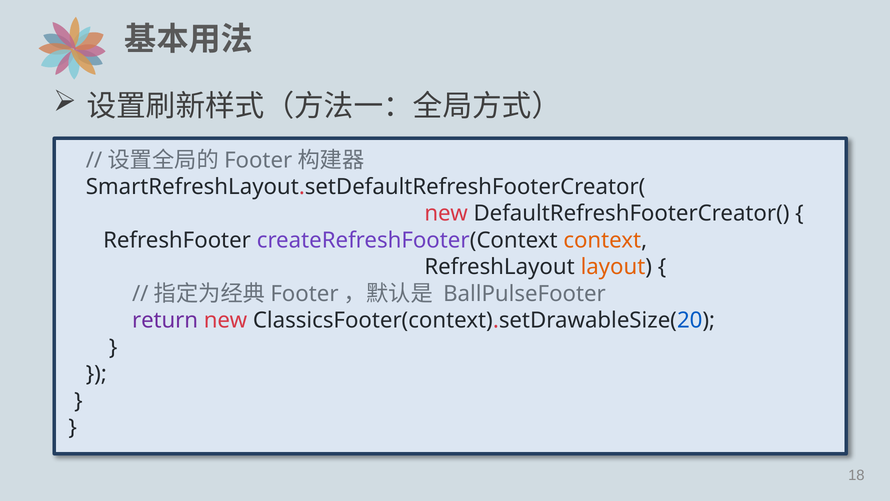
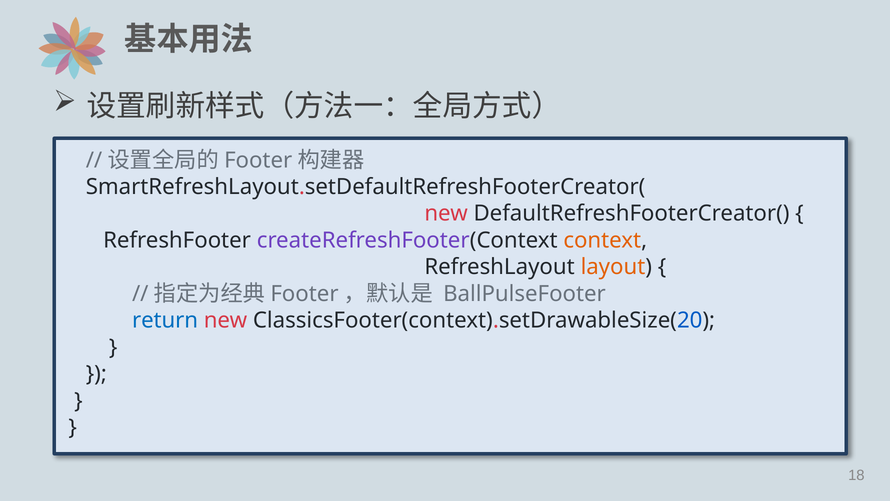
return colour: purple -> blue (165, 320)
